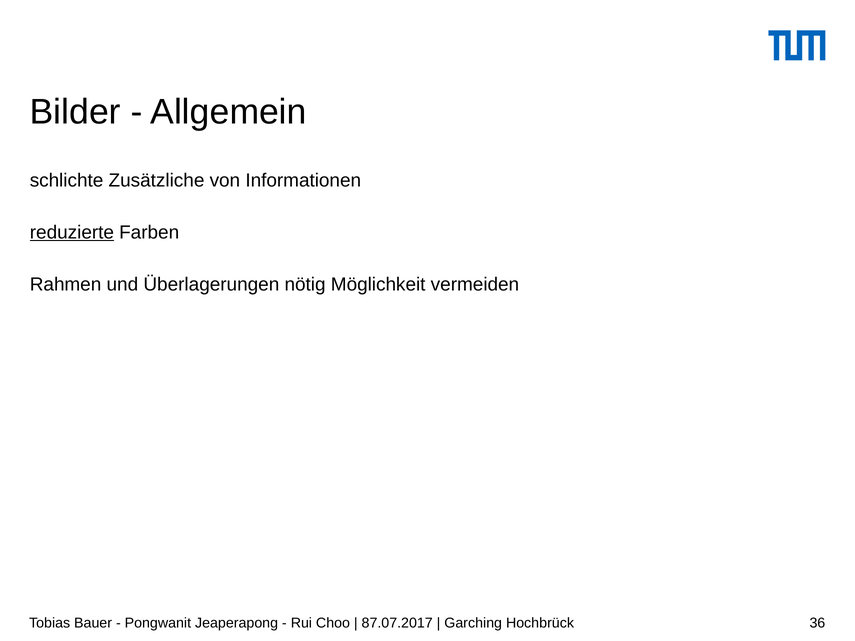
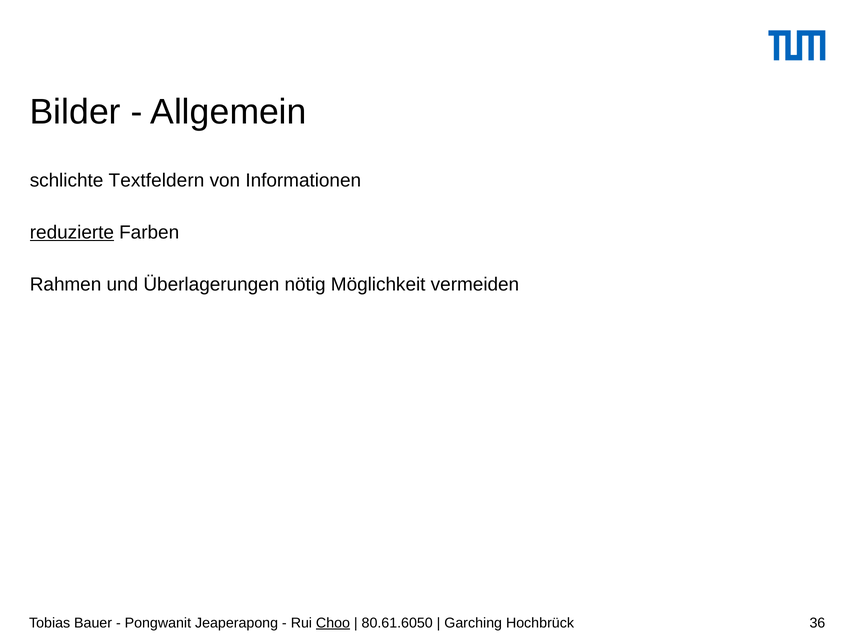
Zusätzliche: Zusätzliche -> Textfeldern (156, 181)
Choo underline: none -> present (333, 623)
87.07.2017: 87.07.2017 -> 80.61.6050 (397, 623)
